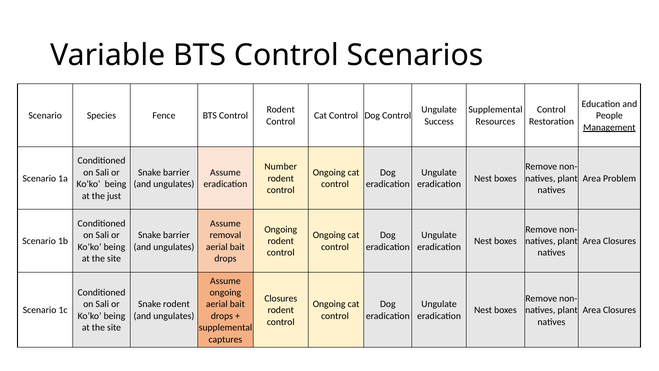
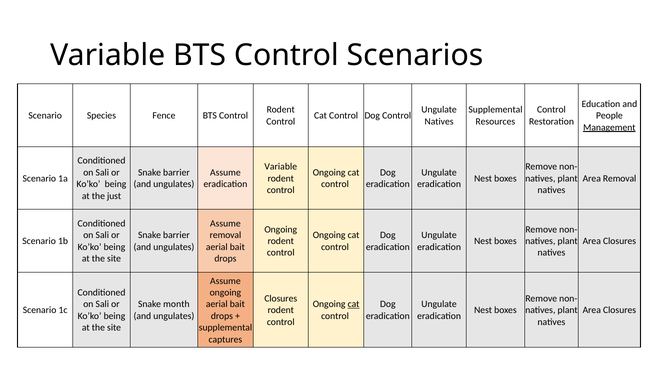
Success: Success -> Natives (439, 121)
Number: Number -> Variable (281, 167)
Area Problem: Problem -> Removal (620, 178)
Snake rodent: rodent -> month (176, 304)
cat underline: none -> present (354, 304)
